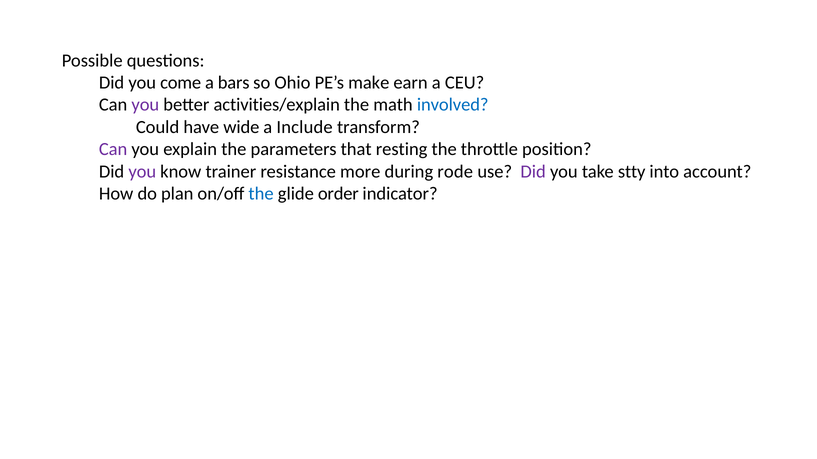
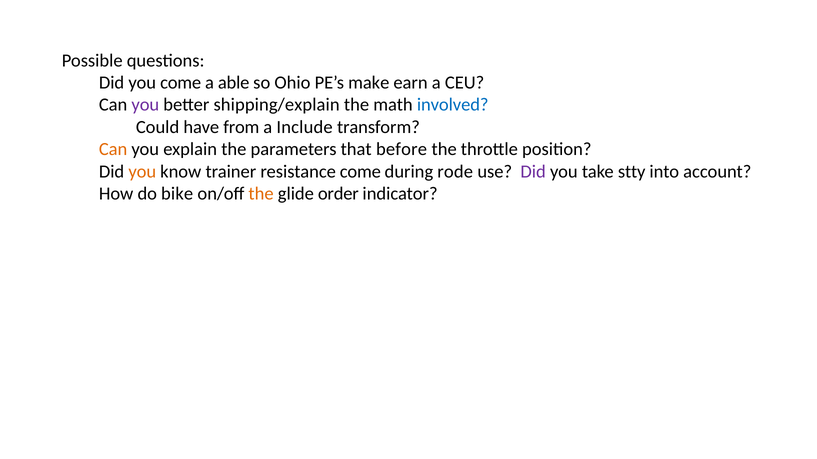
bars: bars -> able (234, 83)
activities/explain: activities/explain -> shipping/explain (277, 105)
wide: wide -> from (241, 127)
Can colour: purple -> orange (113, 149)
resting: resting -> before (402, 149)
you colour: purple -> orange (142, 172)
resistance more: more -> come (360, 172)
plan: plan -> bike (177, 194)
the colour: blue -> orange (261, 194)
